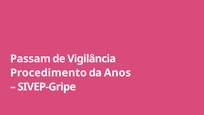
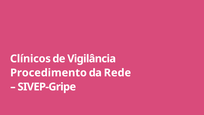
Passam: Passam -> Clínicos (30, 59)
Anos: Anos -> Rede (117, 73)
